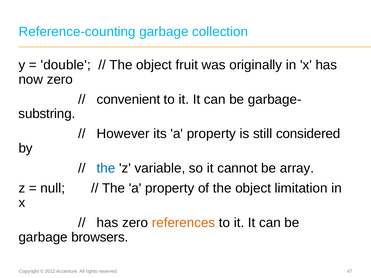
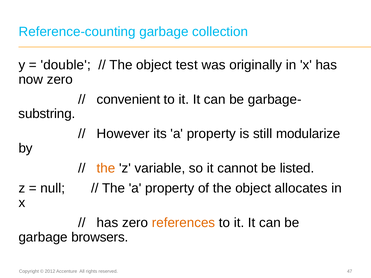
fruit: fruit -> test (187, 65)
considered: considered -> modularize (308, 134)
the colour: blue -> orange (106, 168)
array: array -> listed (297, 168)
limitation: limitation -> allocates (301, 188)
